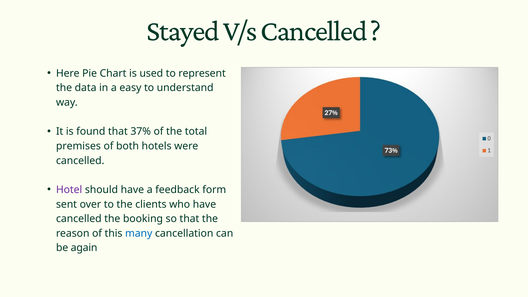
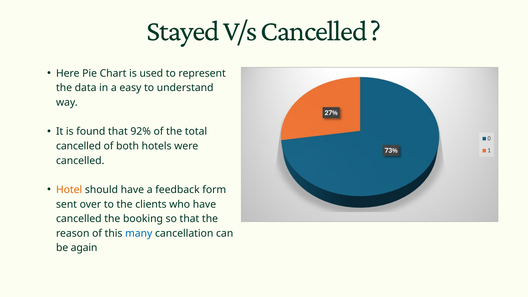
37%: 37% -> 92% (141, 131)
premises: premises -> cancelled (79, 146)
Hotel colour: purple -> orange (69, 190)
